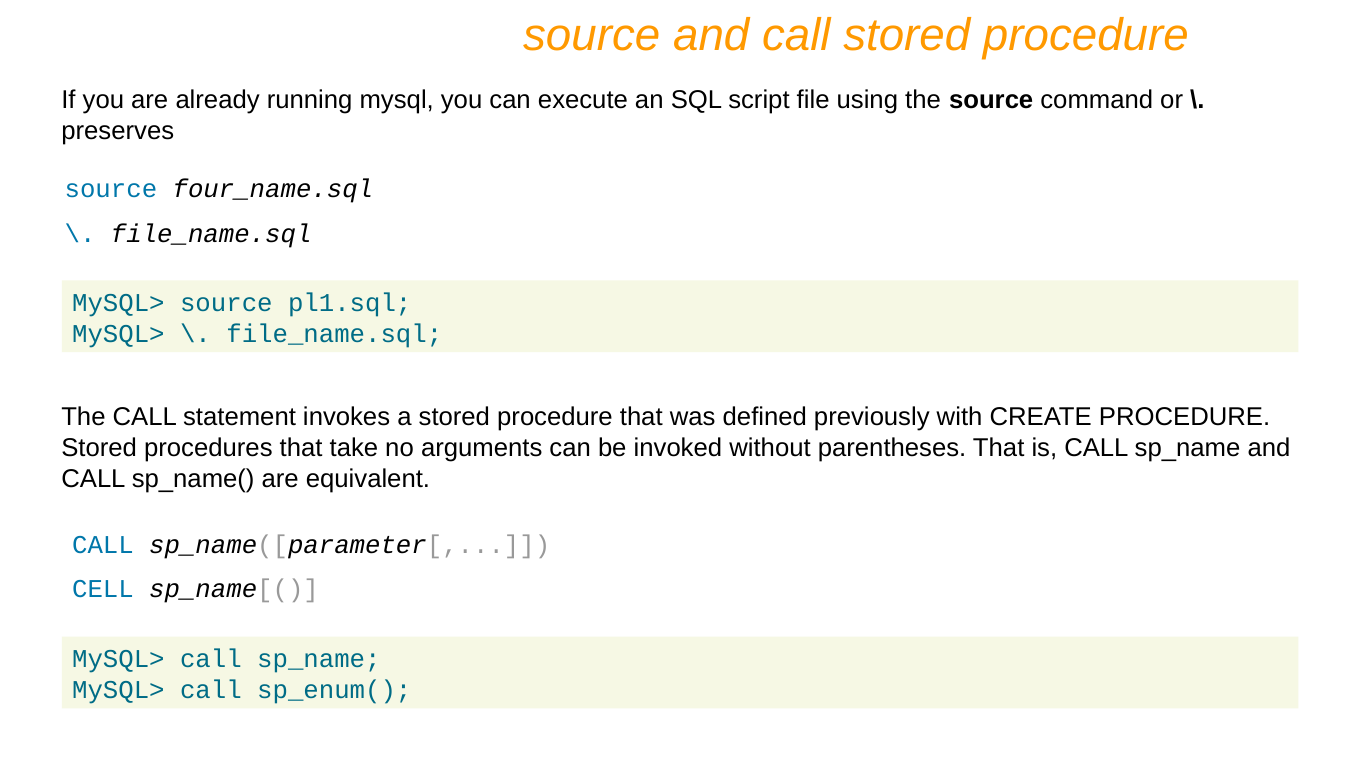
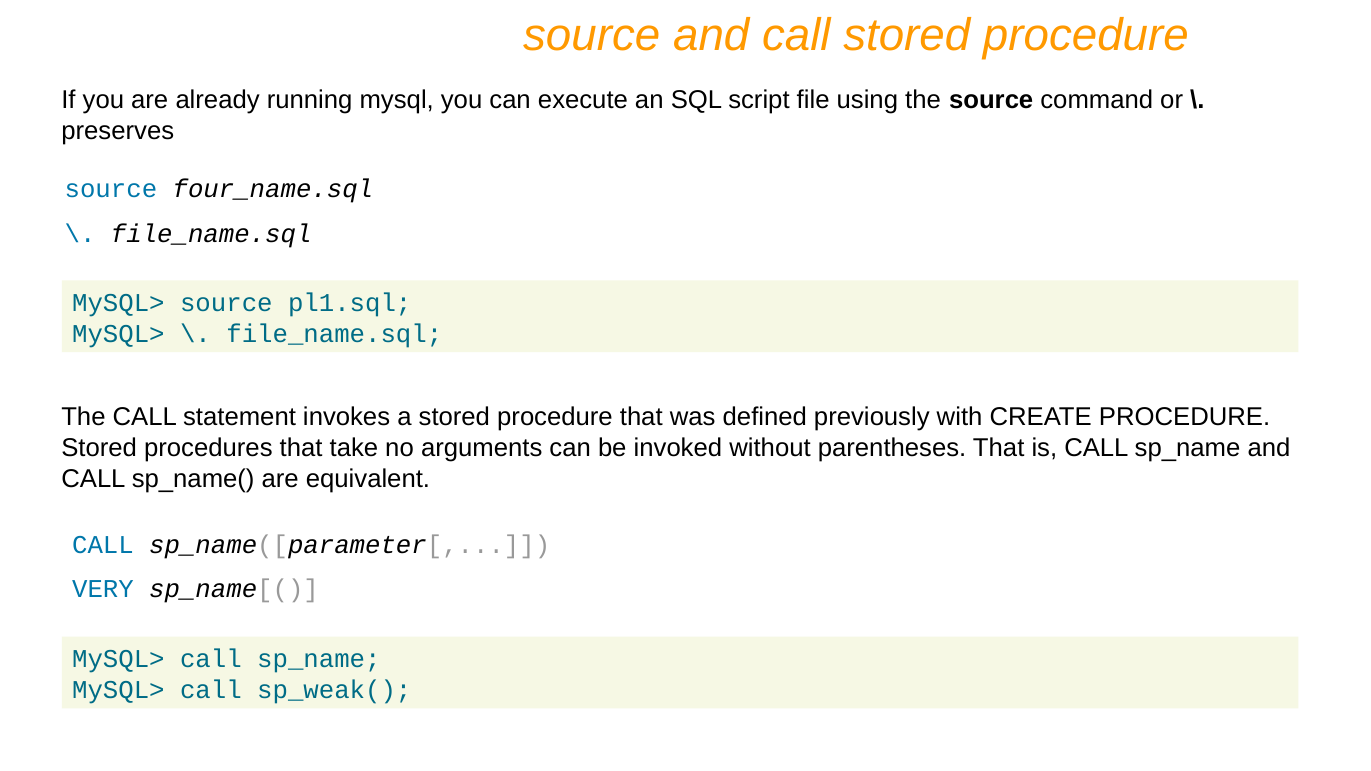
CELL: CELL -> VERY (103, 589)
sp_enum(: sp_enum( -> sp_weak( (334, 690)
